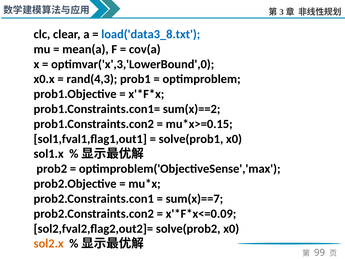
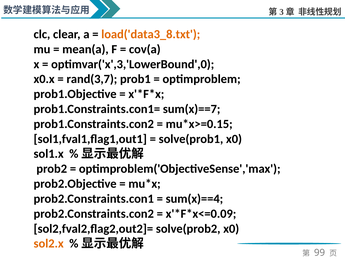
load('data3_8.txt colour: blue -> orange (151, 34)
rand(4,3: rand(4,3 -> rand(3,7 (92, 79)
sum(x)==2: sum(x)==2 -> sum(x)==7 (192, 109)
sum(x)==7: sum(x)==7 -> sum(x)==4 (194, 199)
